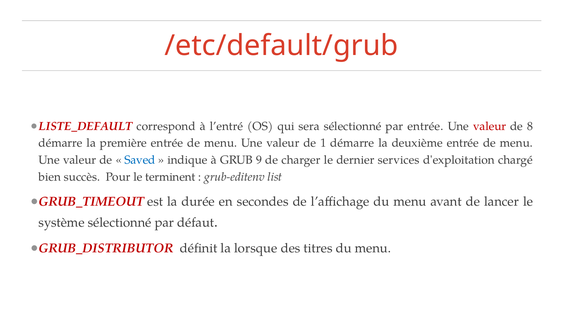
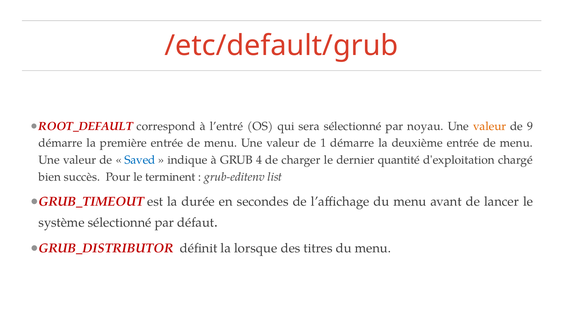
LISTE_DEFAULT: LISTE_DEFAULT -> ROOT_DEFAULT (86, 126)
par entrée: entrée -> noyau (425, 126)
valeur colour: red -> orange (490, 126)
8: 8 -> 9 (530, 126)
9: 9 -> 4 (259, 160)
services: services -> quantité (399, 160)
